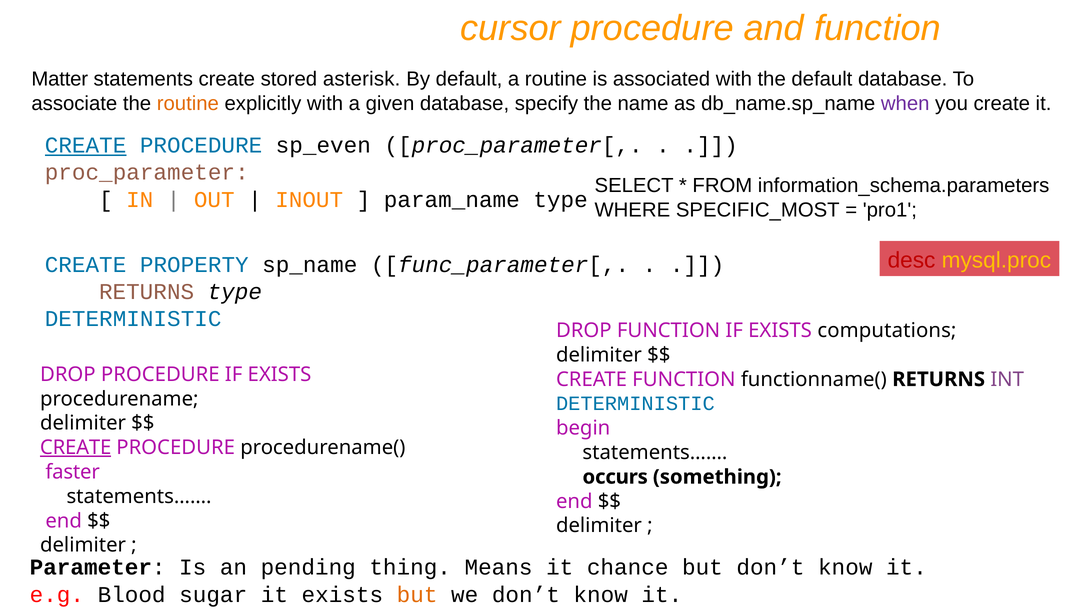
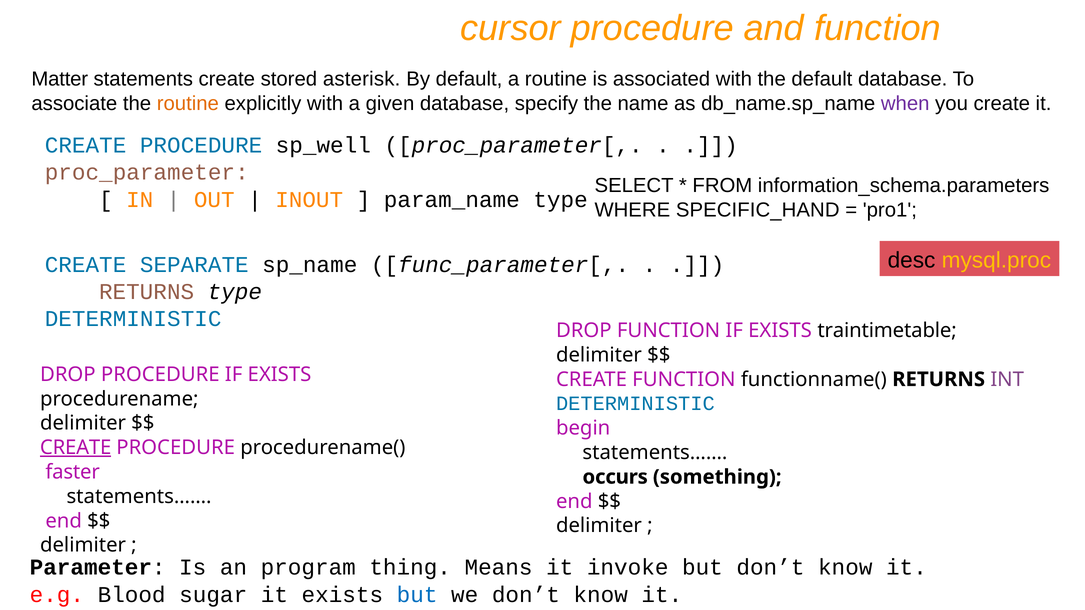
CREATE underline: present -> none (86, 145)
sp_even: sp_even -> sp_well (323, 145)
SPECIFIC_MOST: SPECIFIC_MOST -> SPECIFIC_HAND (758, 210)
desc colour: red -> black (912, 260)
PROPERTY: PROPERTY -> SEPARATE (194, 265)
computations: computations -> traintimetable (887, 331)
pending: pending -> program (308, 568)
chance: chance -> invoke (628, 568)
but colour: orange -> blue (417, 595)
